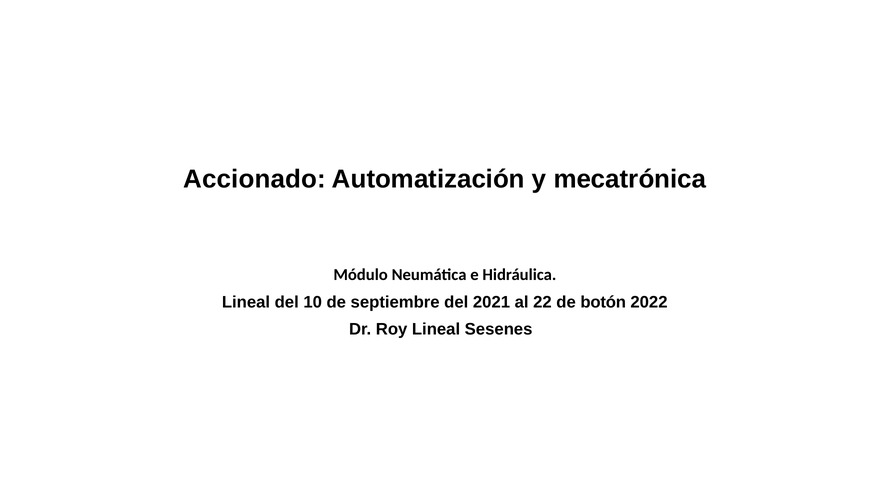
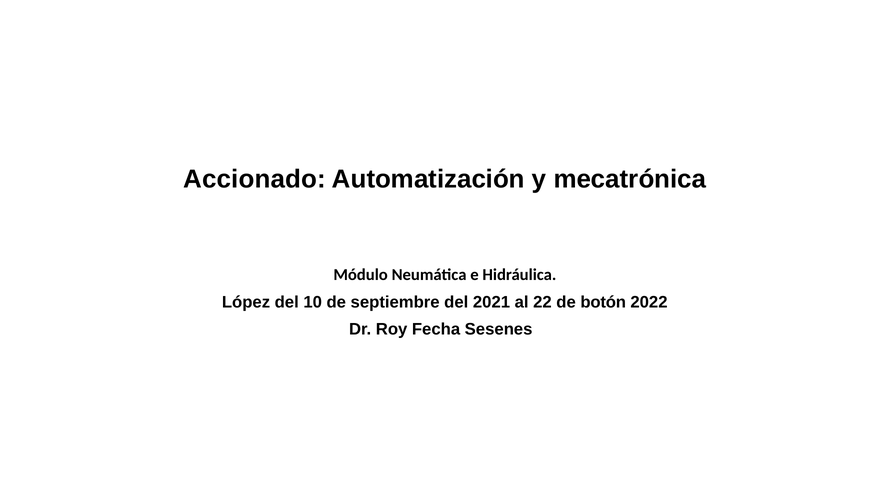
Lineal: Lineal -> López (246, 303)
Roy Lineal: Lineal -> Fecha (436, 330)
